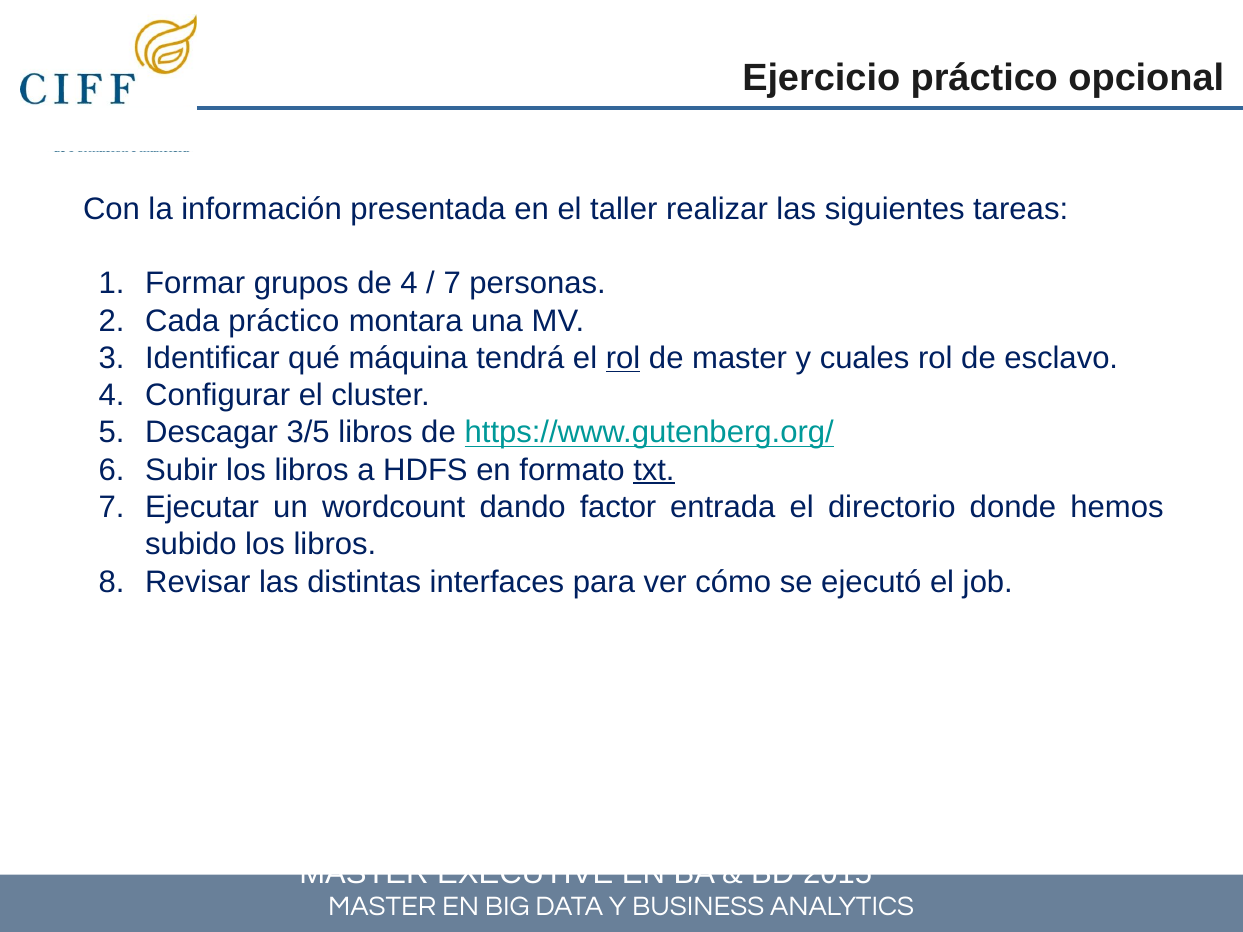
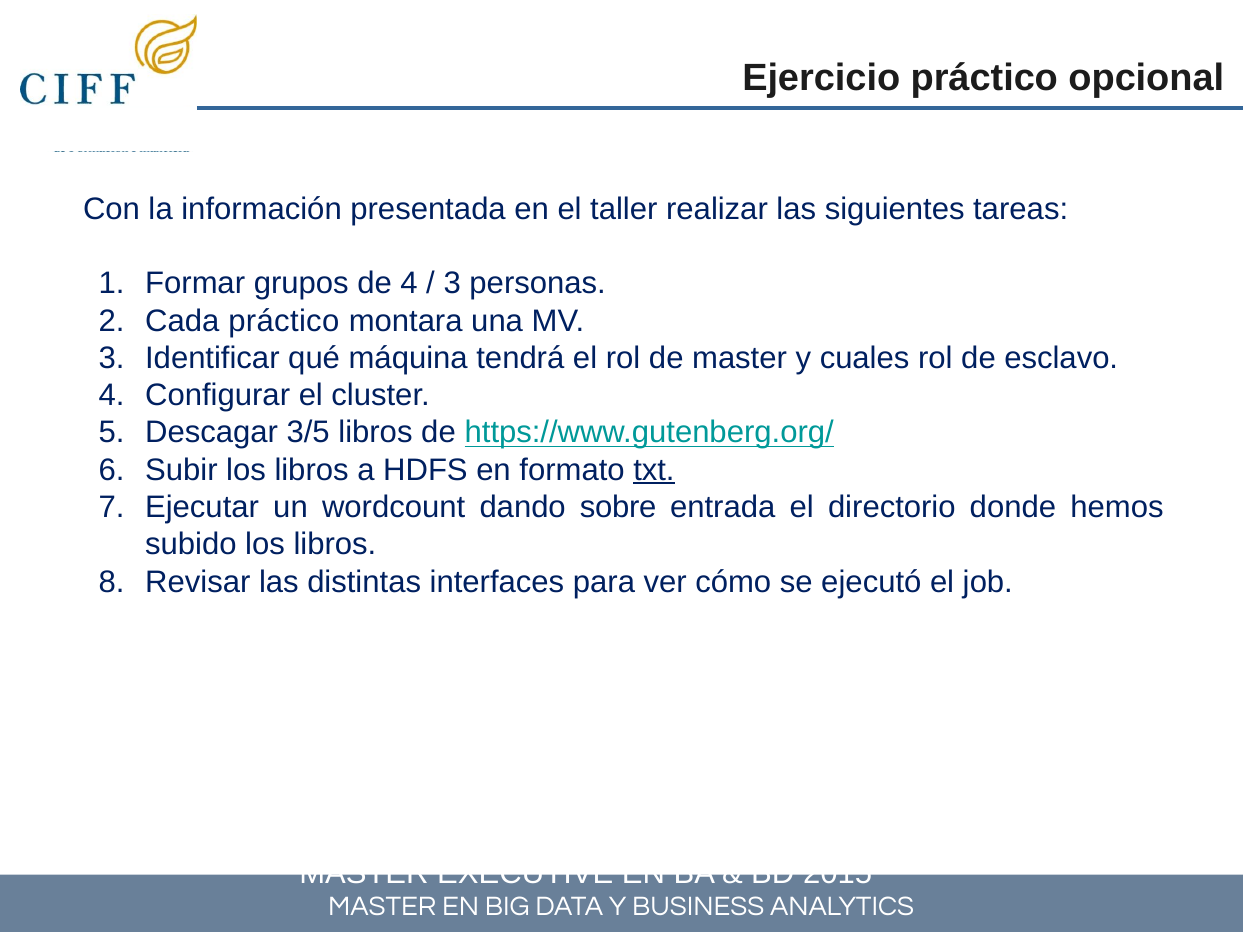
7: 7 -> 3 (452, 284)
rol underline: present -> none (623, 358)
factor: factor -> sobre (618, 507)
